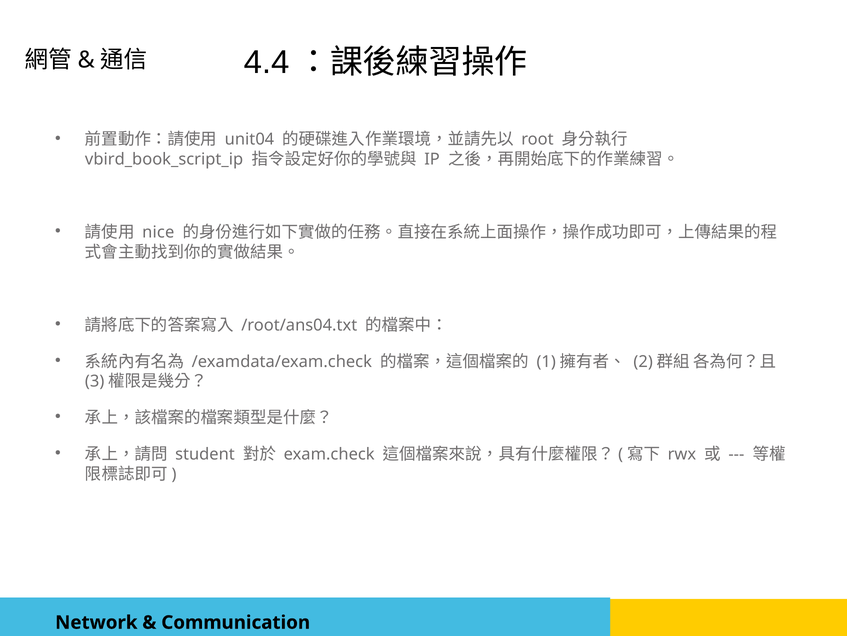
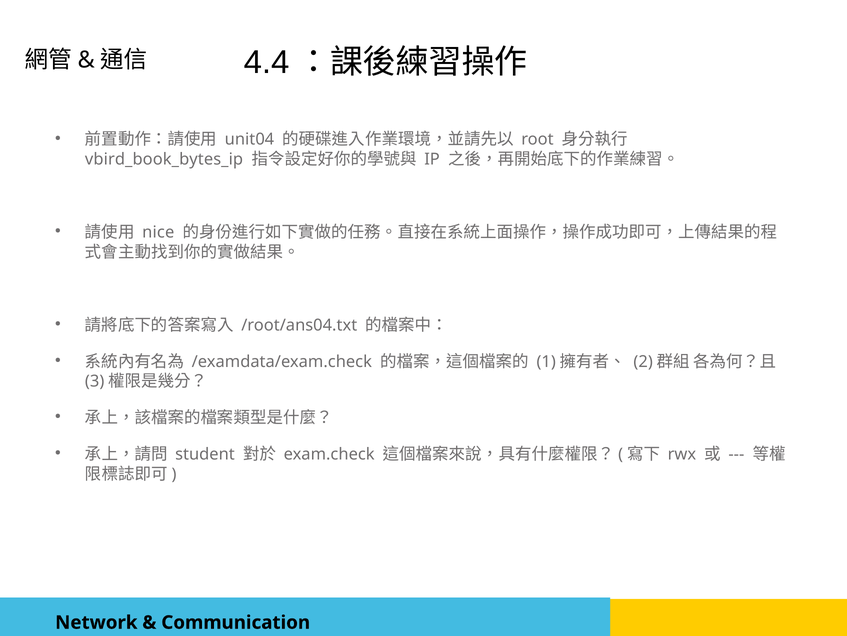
vbird_book_script_ip: vbird_book_script_ip -> vbird_book_bytes_ip (164, 159)
